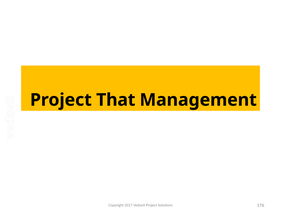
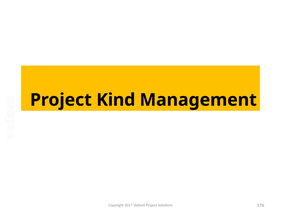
That: That -> Kind (116, 100)
